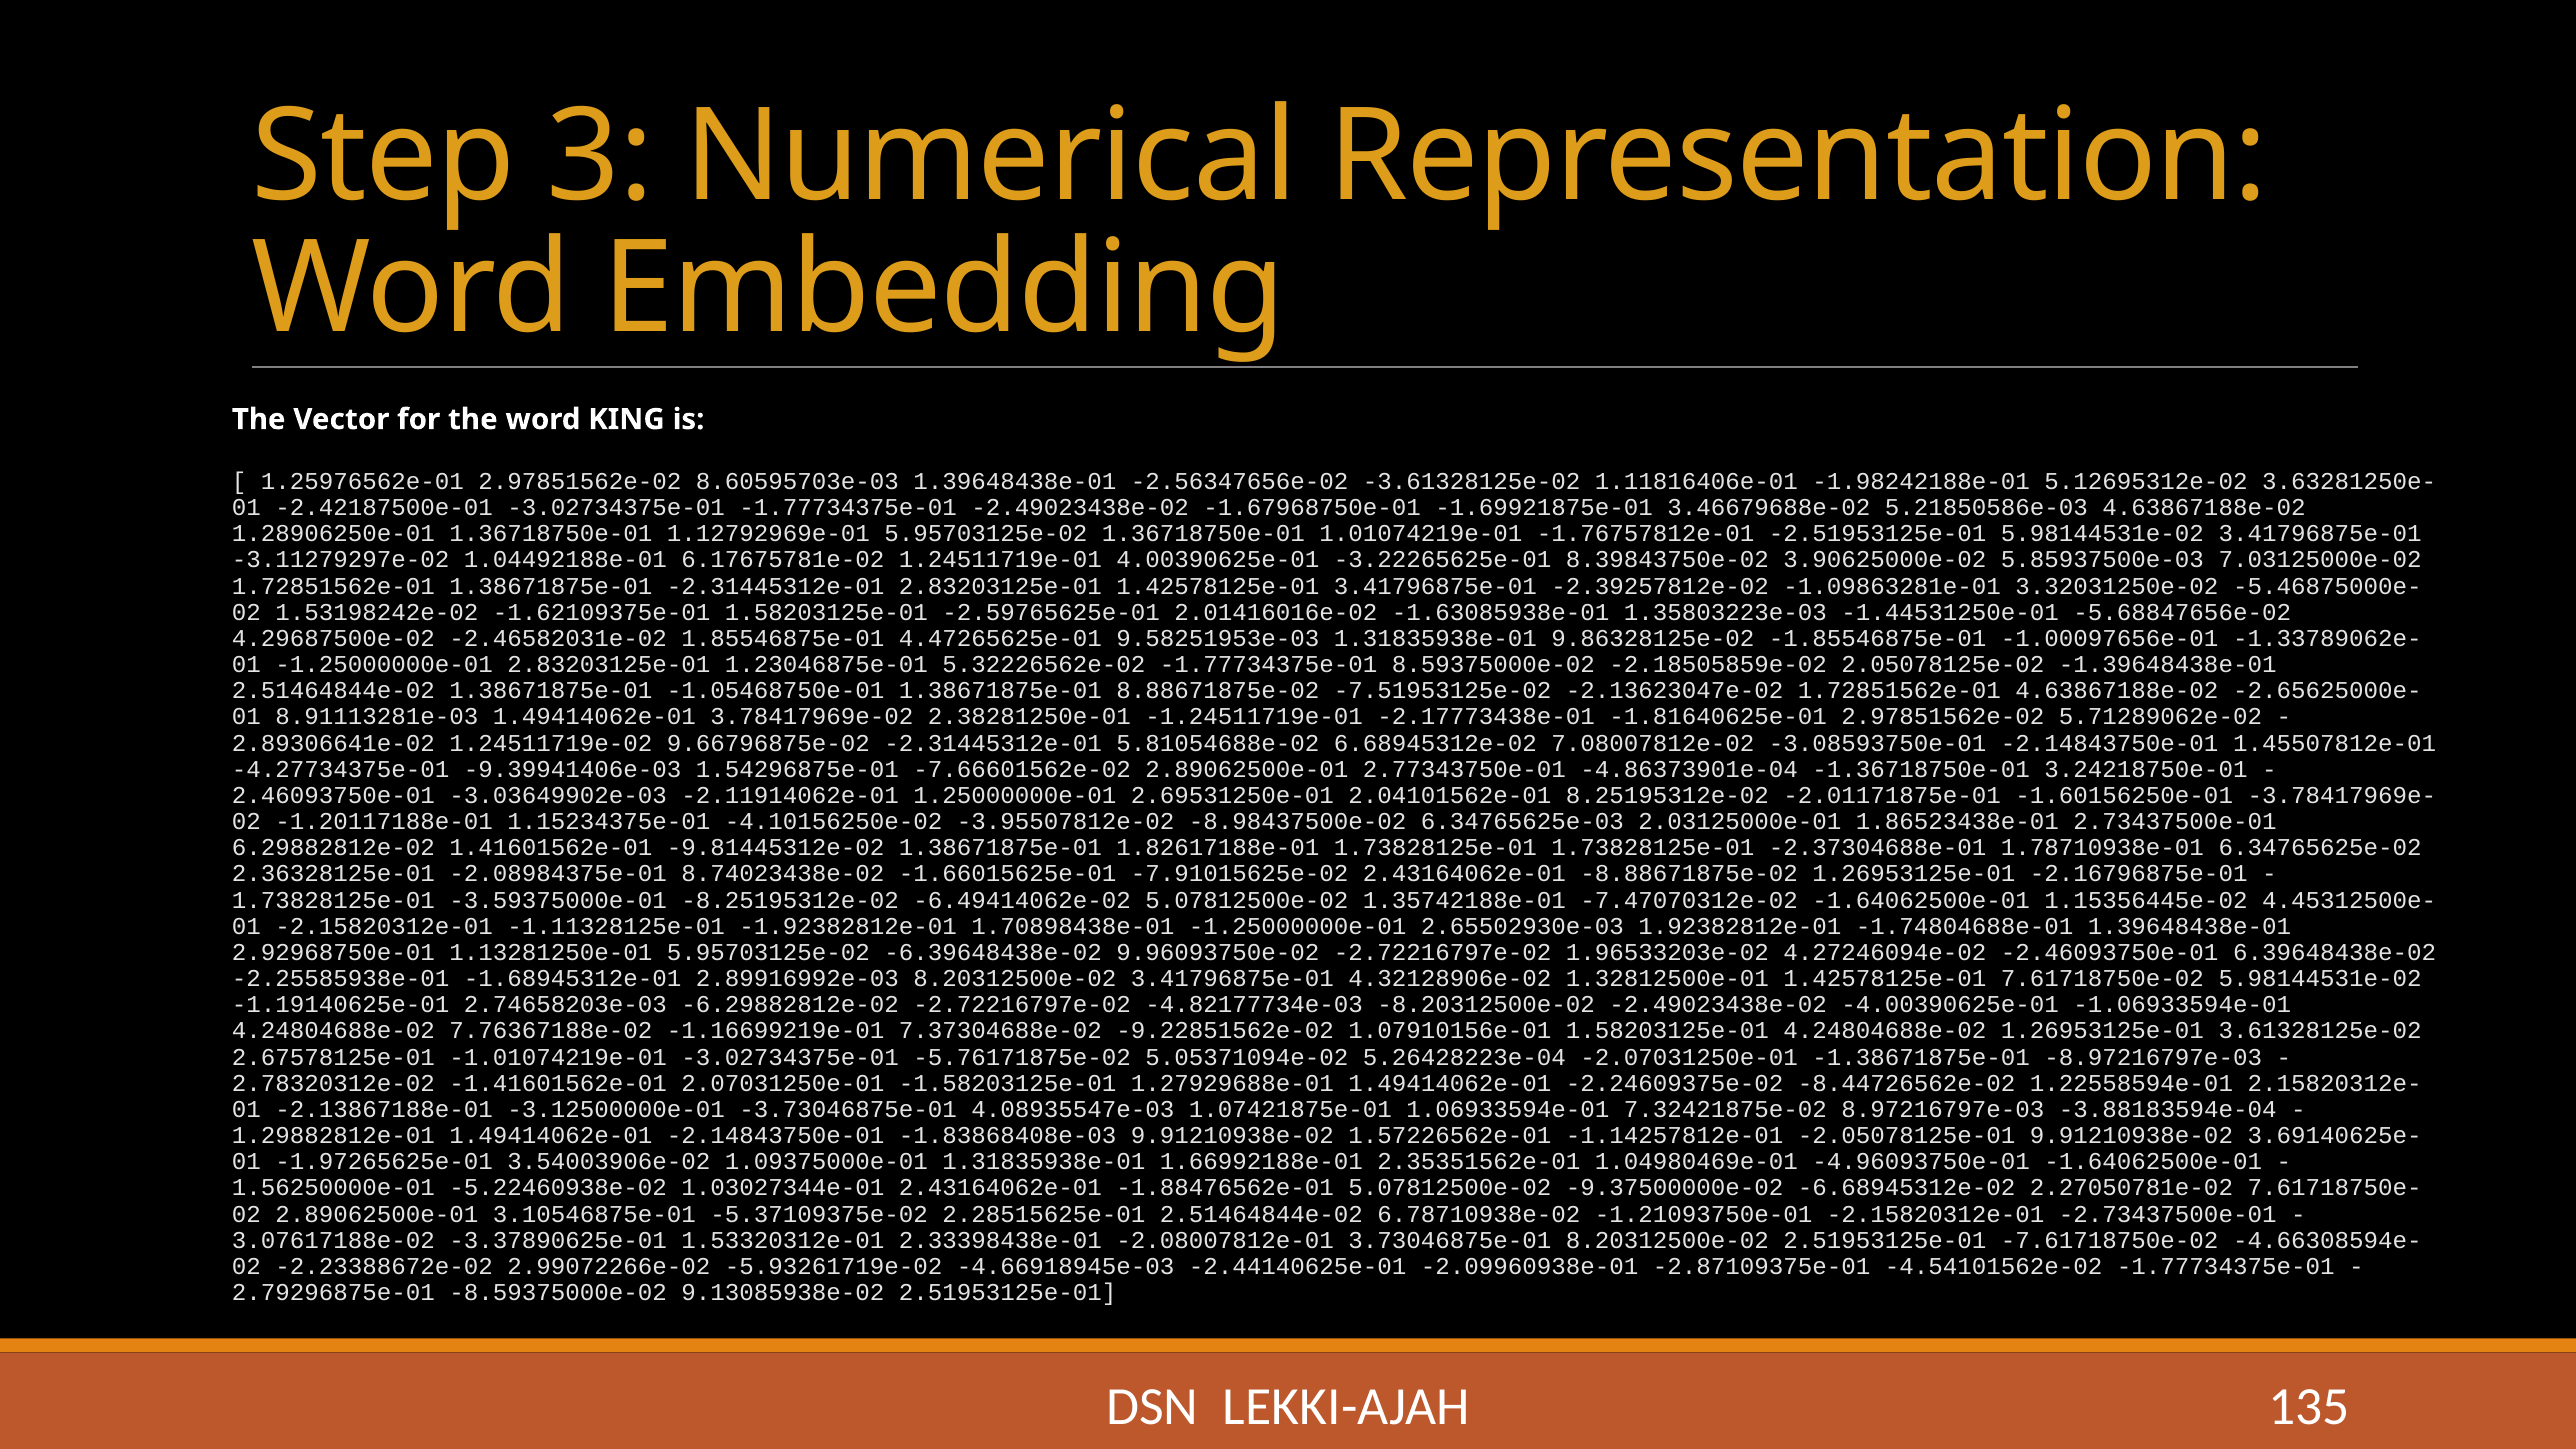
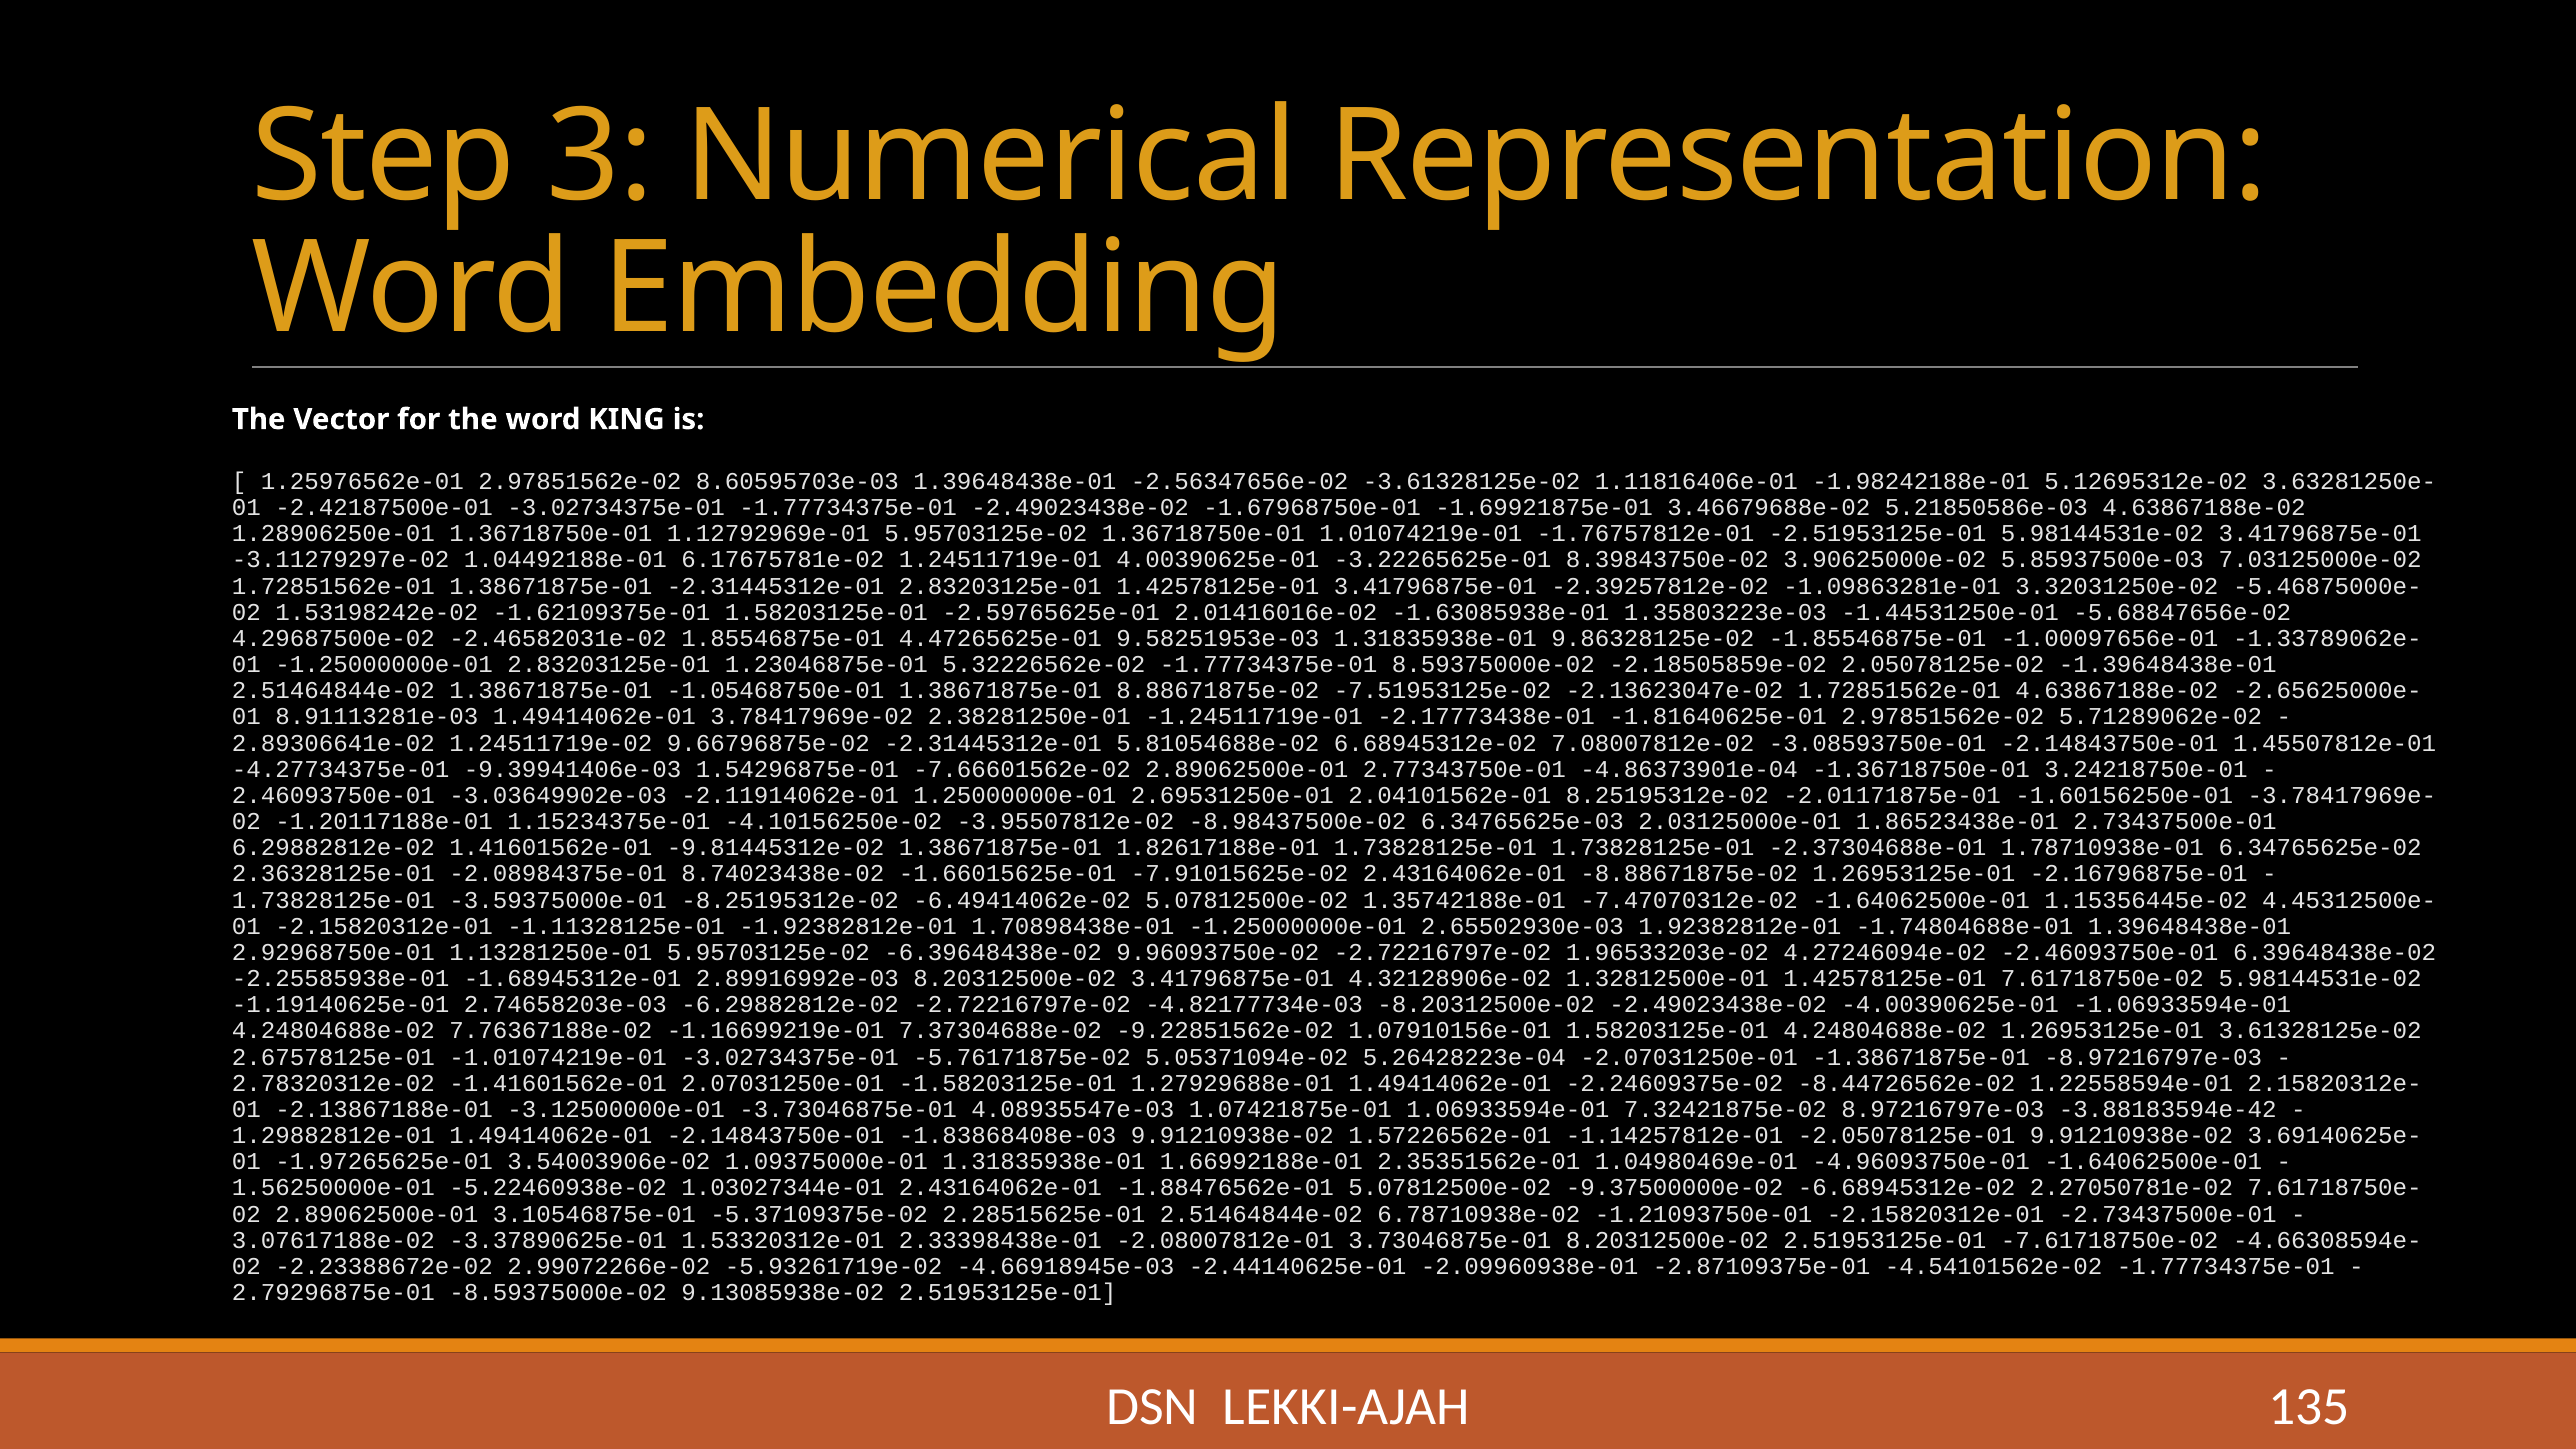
-3.88183594e-04: -3.88183594e-04 -> -3.88183594e-42 (2168, 1109)
